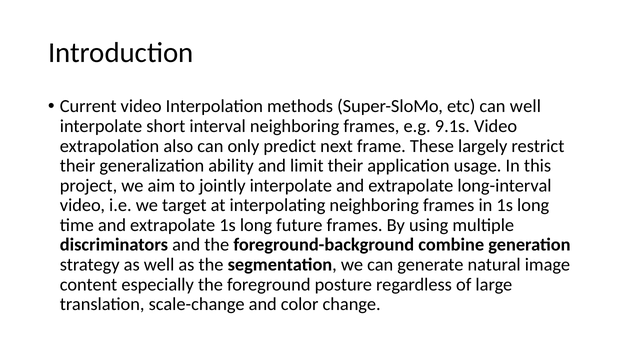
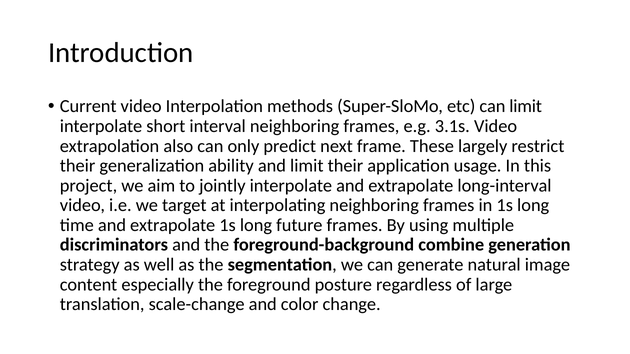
can well: well -> limit (526, 106)
9.1s: 9.1s -> 3.1s (452, 126)
